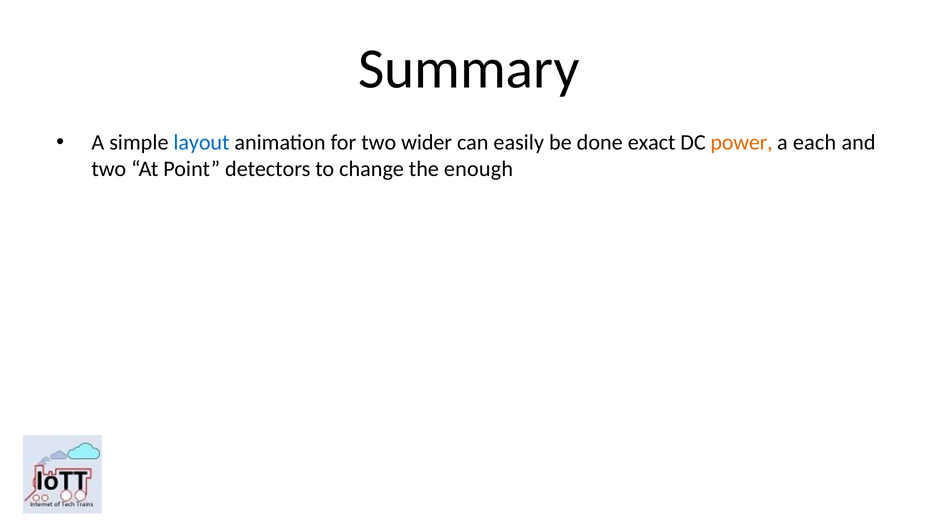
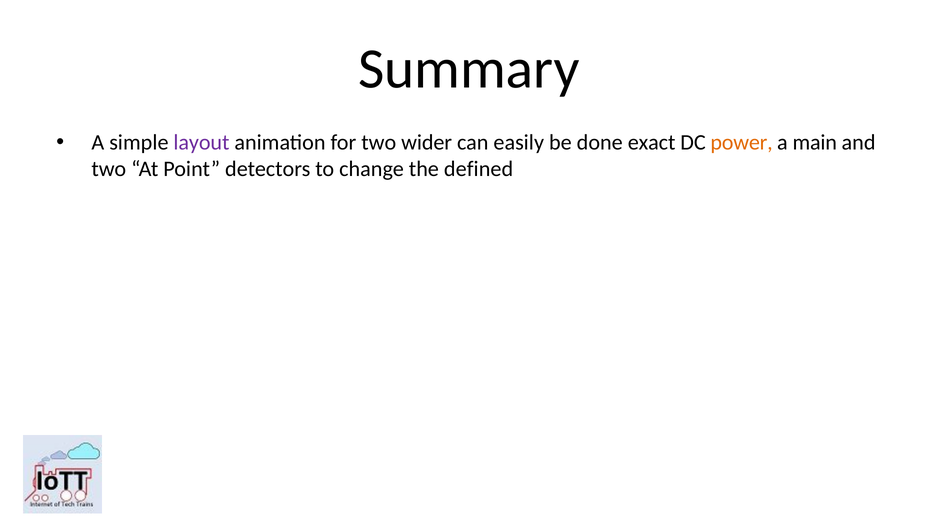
layout colour: blue -> purple (201, 143)
each: each -> main (815, 143)
enough: enough -> defined (479, 169)
